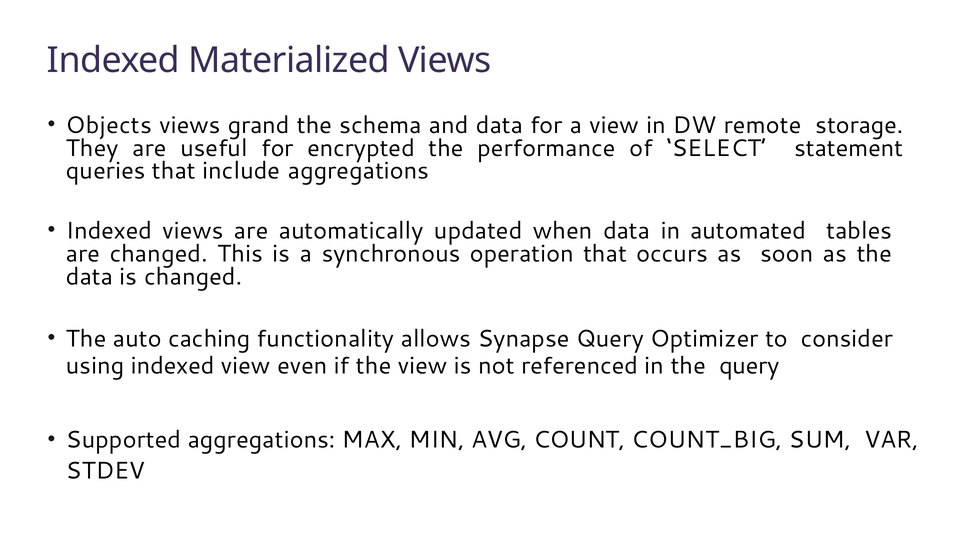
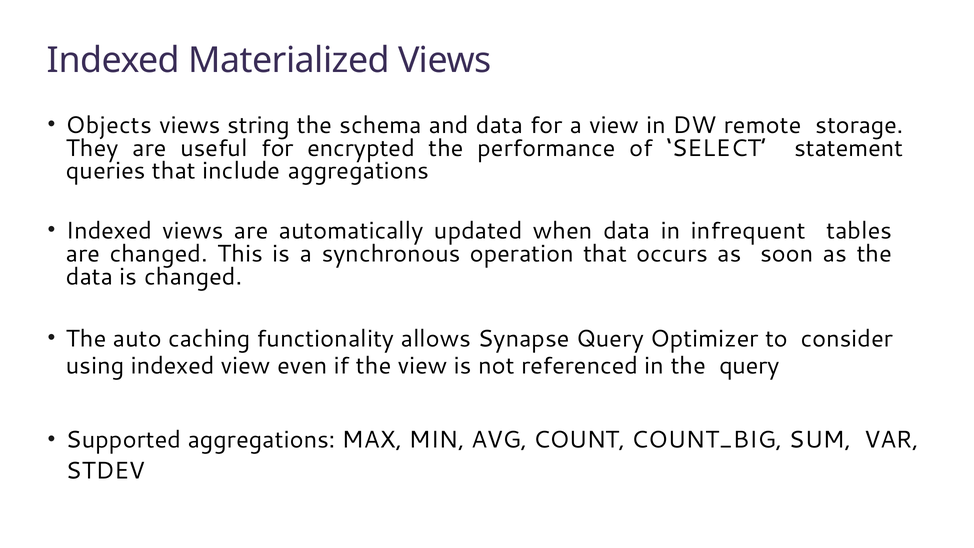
grand: grand -> string (259, 125)
automated: automated -> infrequent (748, 231)
